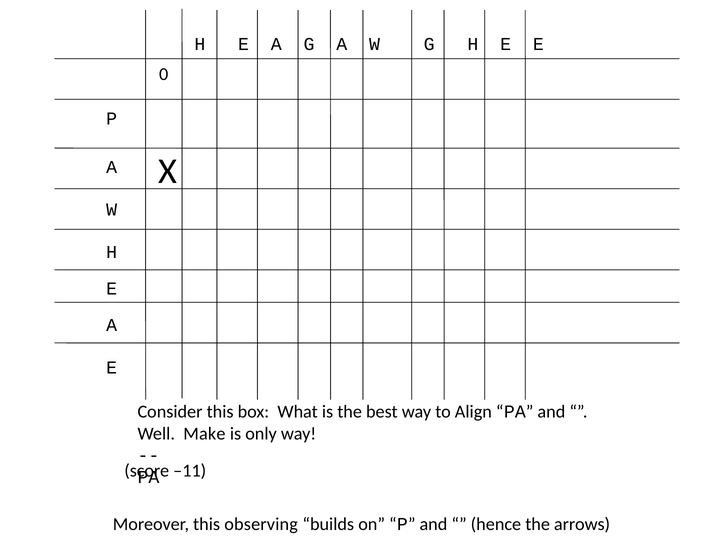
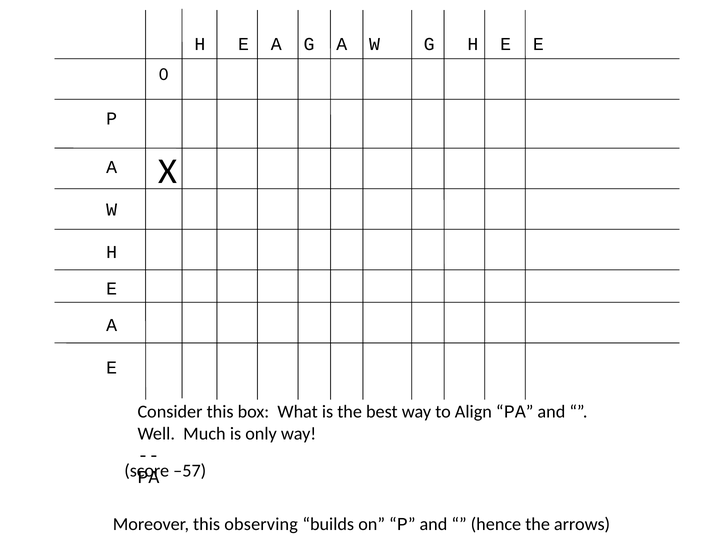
Make: Make -> Much (204, 434)
–11: –11 -> –57 (190, 471)
